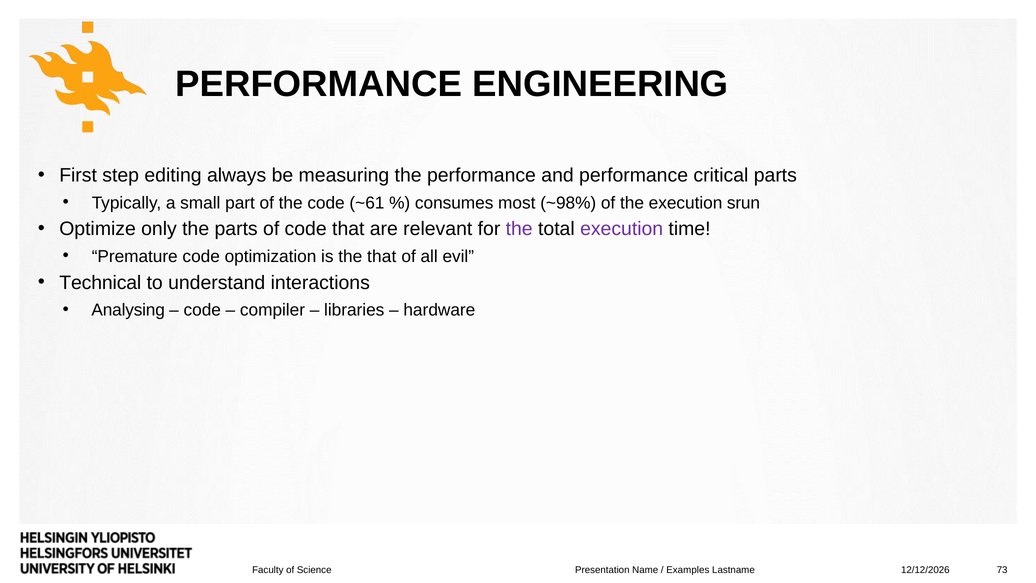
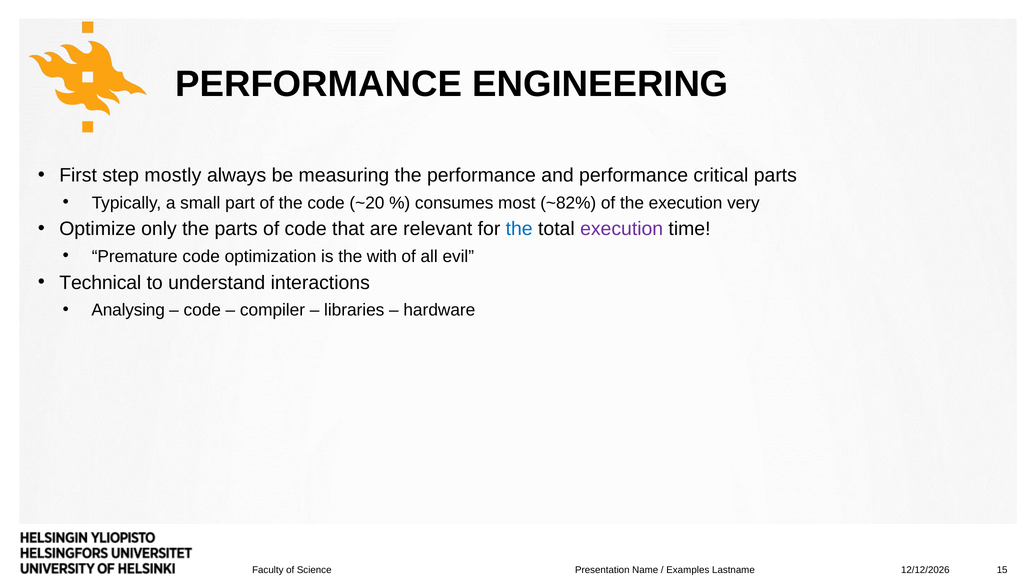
editing: editing -> mostly (173, 175)
~61: ~61 -> ~20 (367, 203)
~98%: ~98% -> ~82% (568, 203)
srun: srun -> very (743, 203)
the colour: purple -> blue (519, 229)
the that: that -> with (382, 256)
73: 73 -> 15 (1002, 570)
